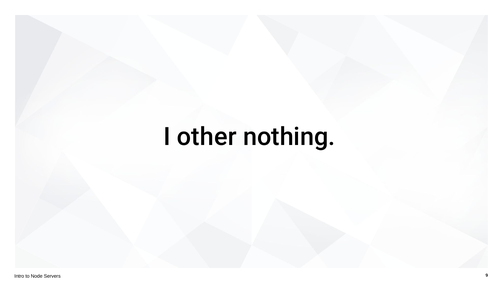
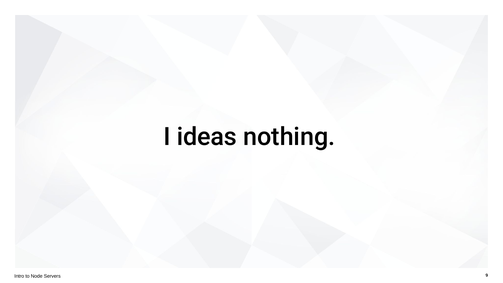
other: other -> ideas (207, 137)
